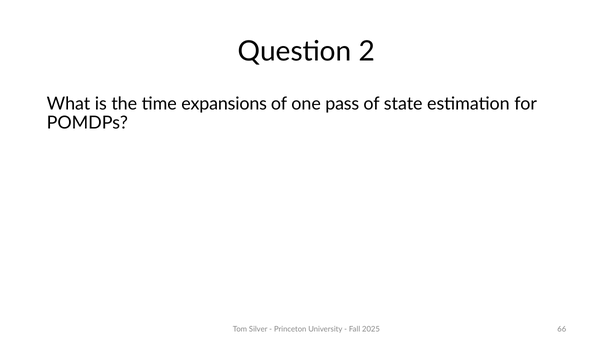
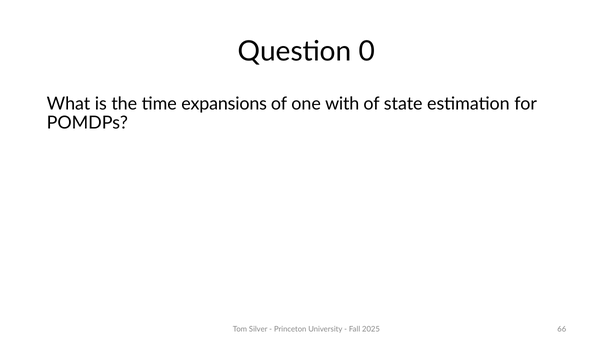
2: 2 -> 0 (367, 51)
pass: pass -> with (342, 104)
